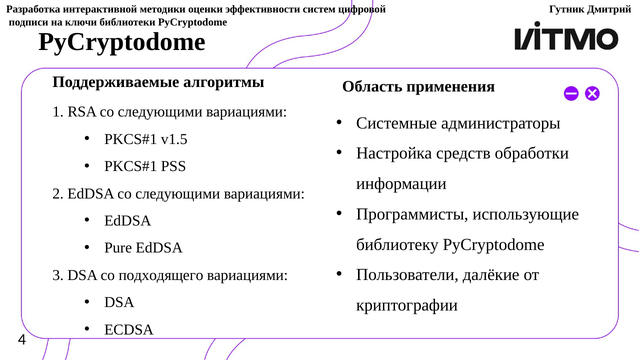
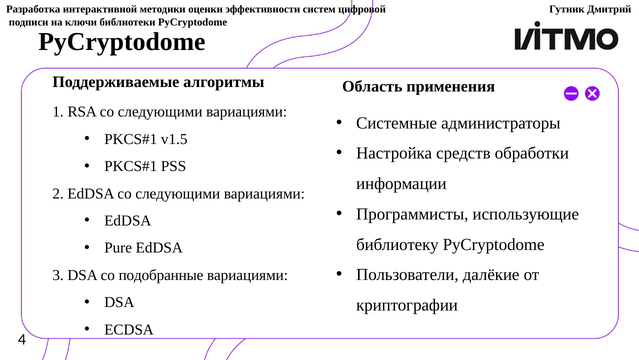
подходящего: подходящего -> подобранные (161, 275)
